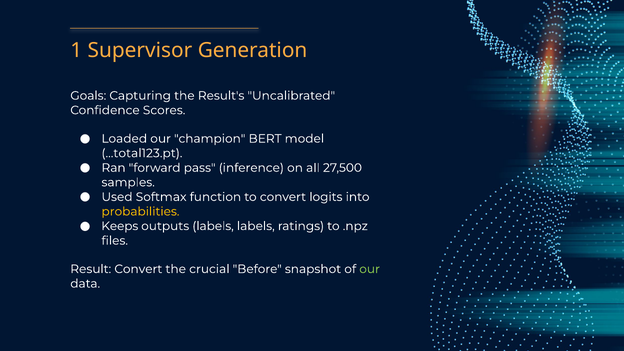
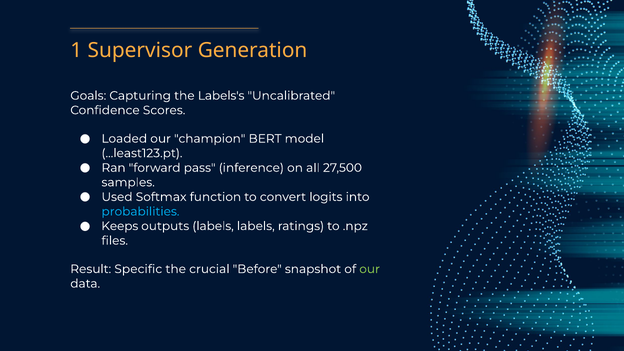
Result's: Result's -> Labels's (221, 96)
...total123.pt: ...total123.pt -> ...least123.pt (142, 153)
probabilities colour: yellow -> light blue (140, 211)
Result Convert: Convert -> Specific (138, 269)
